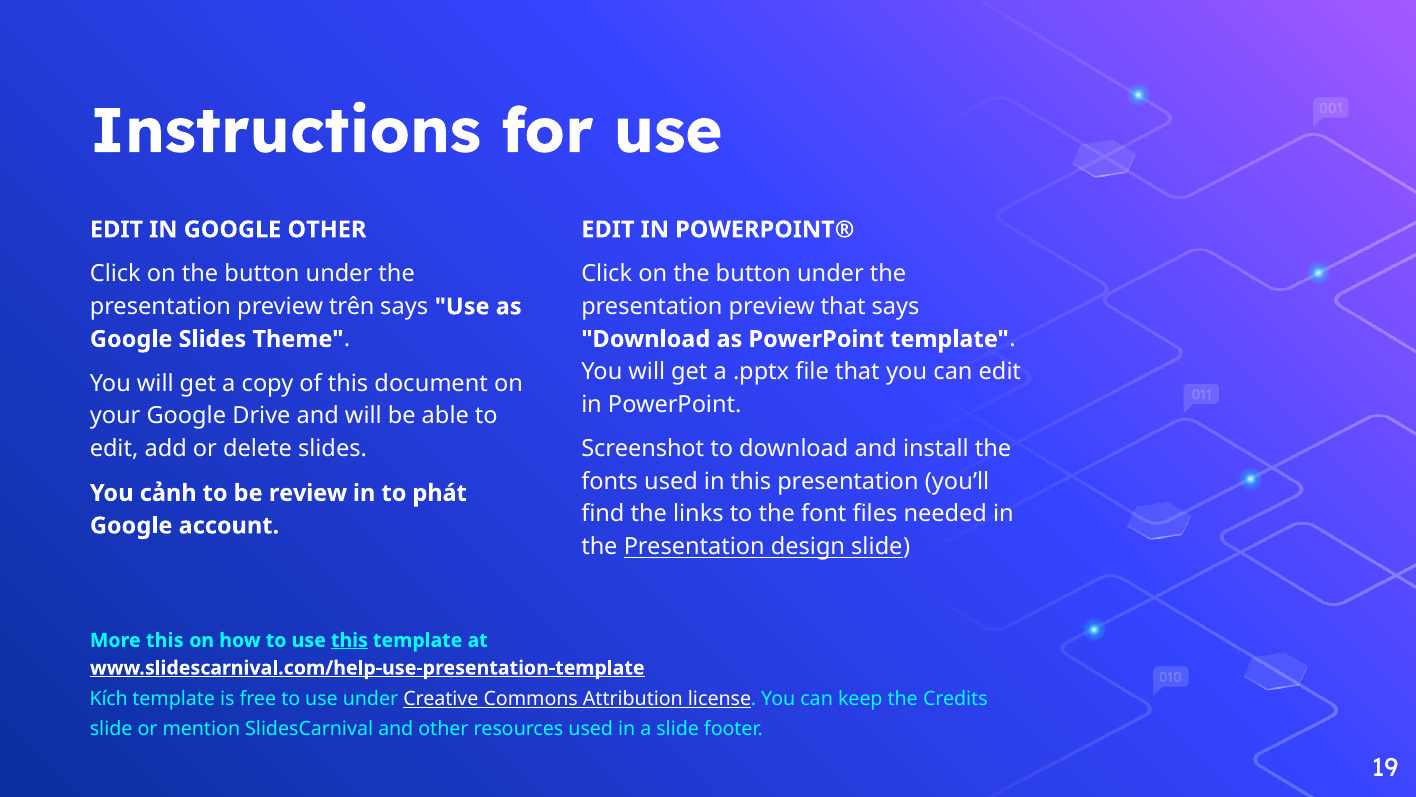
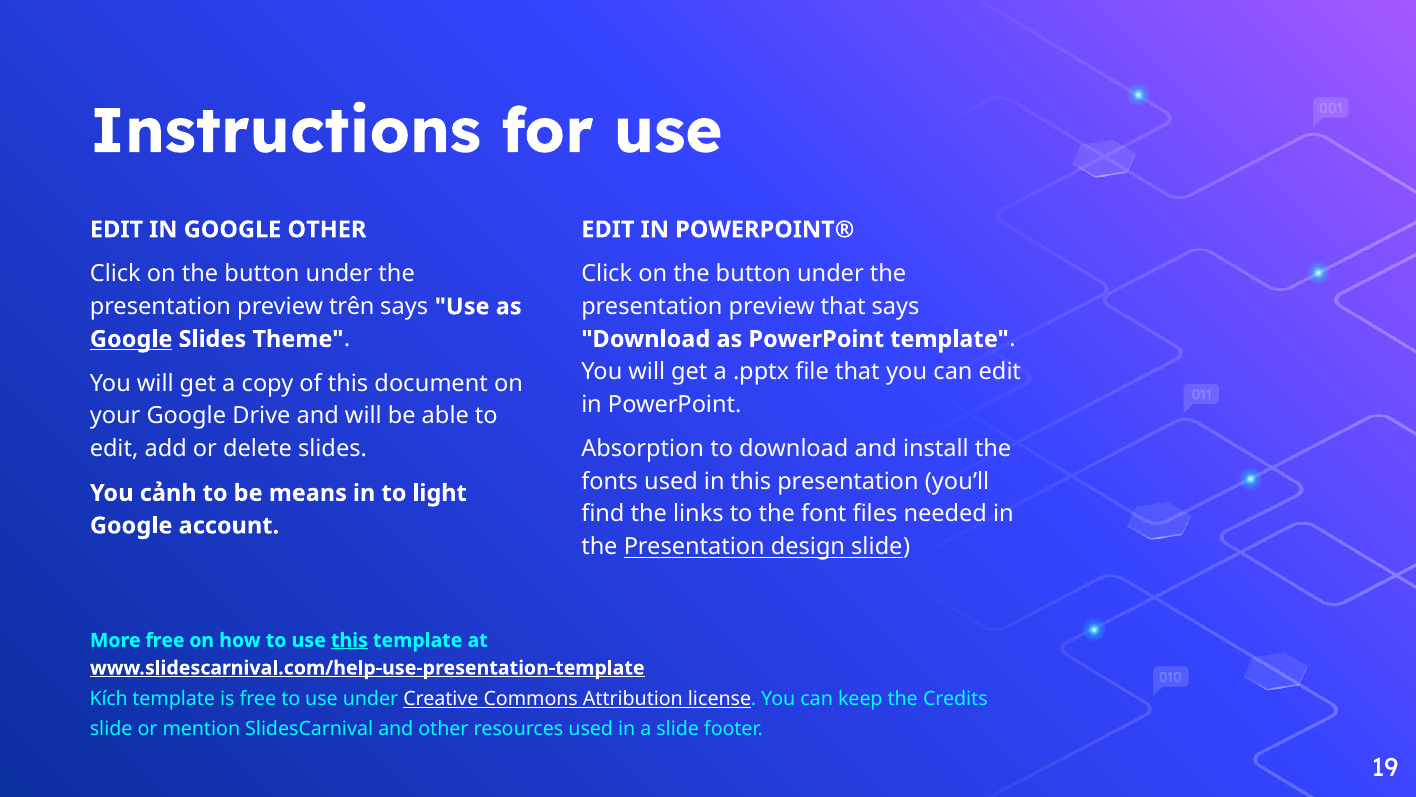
Google underline: none -> present (131, 339)
Screenshot: Screenshot -> Absorption (643, 448)
review: review -> means (308, 493)
phát: phát -> light (440, 493)
More this: this -> free (165, 640)
